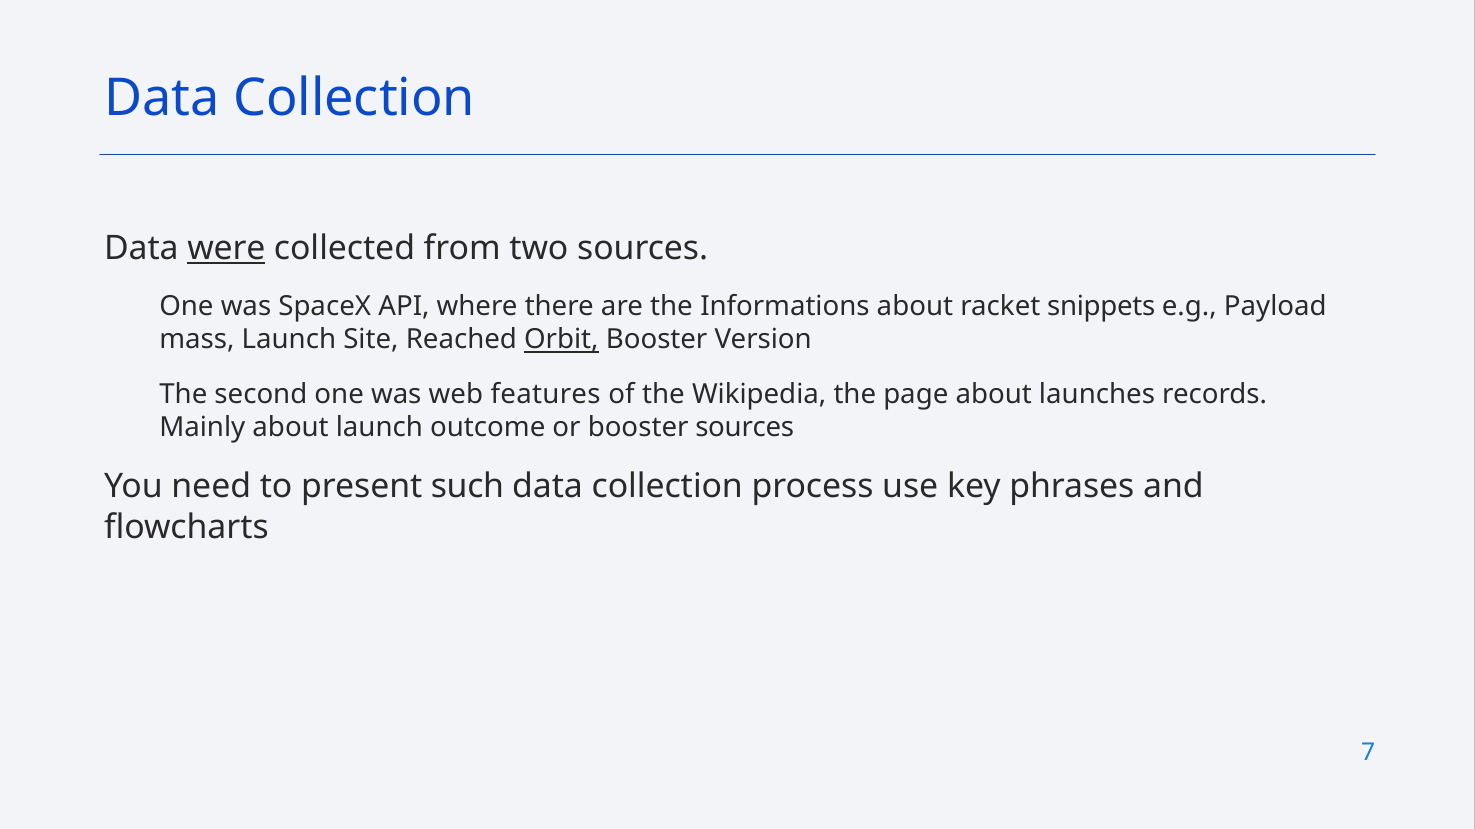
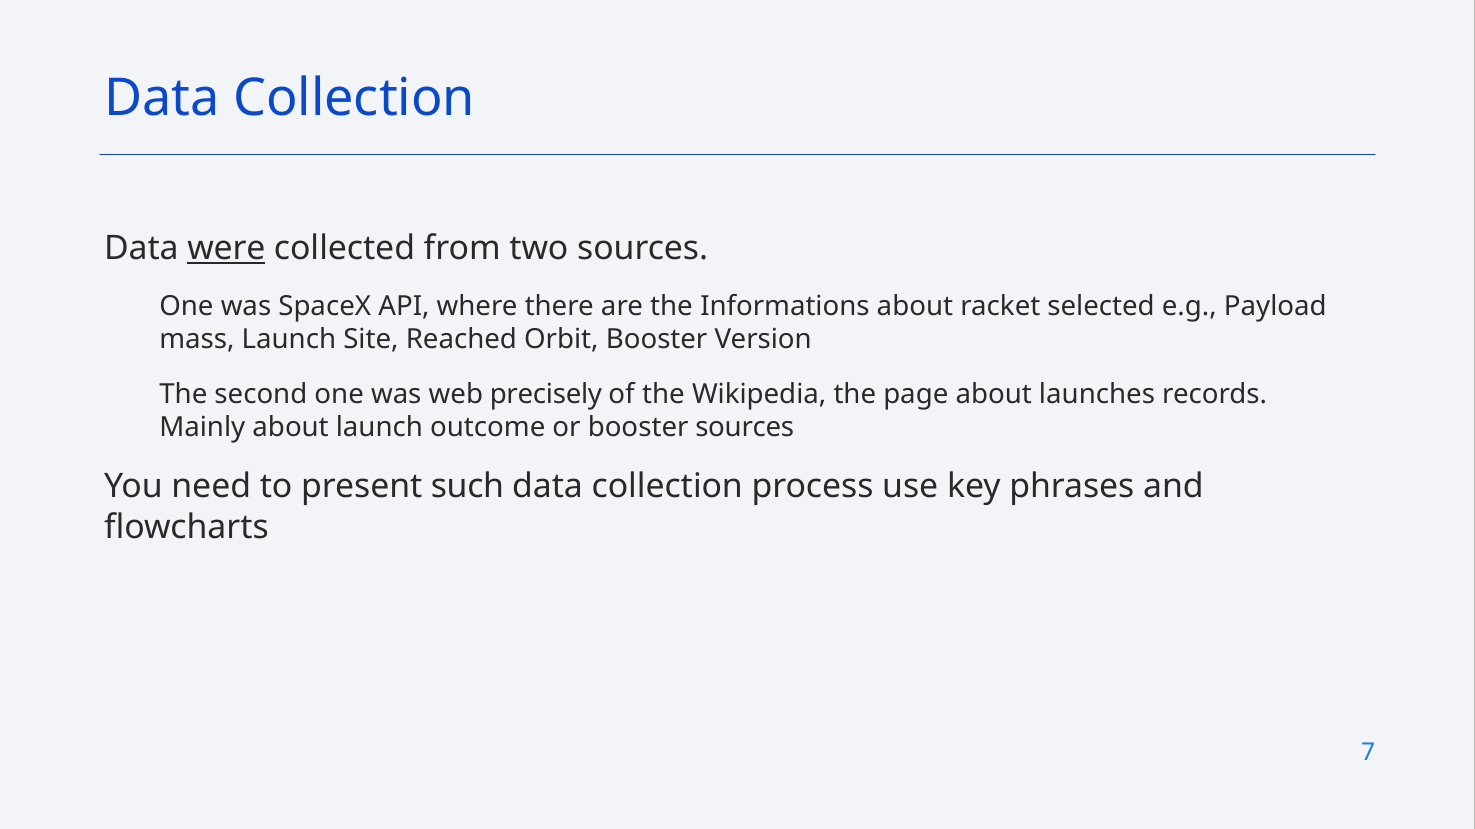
snippets: snippets -> selected (1101, 307)
Orbit underline: present -> none (561, 340)
features: features -> precisely (546, 395)
